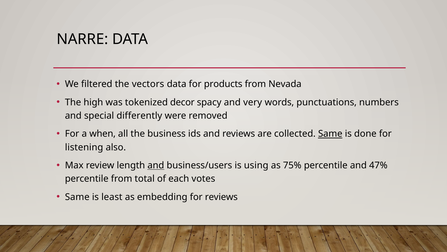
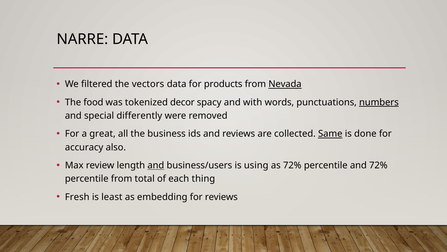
Nevada underline: none -> present (285, 84)
high: high -> food (93, 102)
very: very -> with (253, 102)
numbers underline: none -> present (379, 102)
when: when -> great (102, 134)
listening: listening -> accuracy (84, 147)
as 75%: 75% -> 72% (292, 165)
and 47%: 47% -> 72% (378, 165)
votes: votes -> thing (203, 178)
Same: Same -> Fresh (77, 197)
